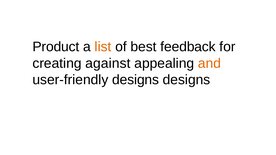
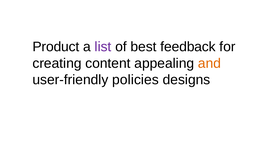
list colour: orange -> purple (103, 47)
against: against -> content (108, 63)
user-friendly designs: designs -> policies (135, 80)
